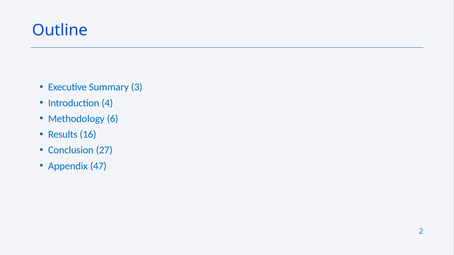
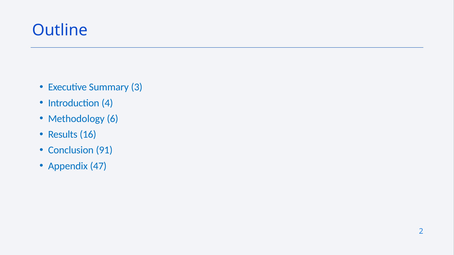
27: 27 -> 91 (104, 150)
